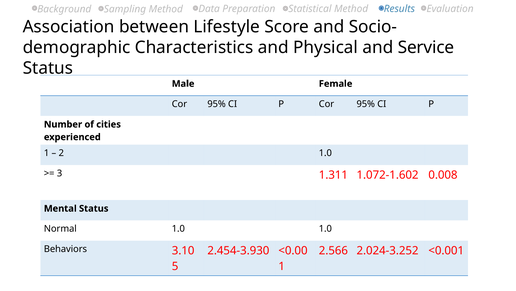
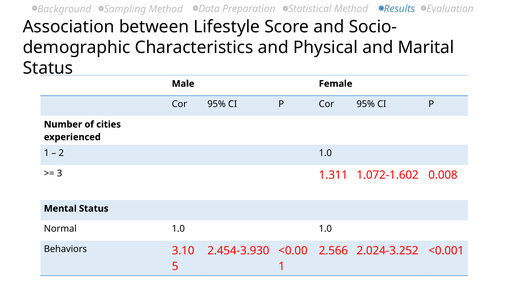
Service: Service -> Marital (426, 47)
